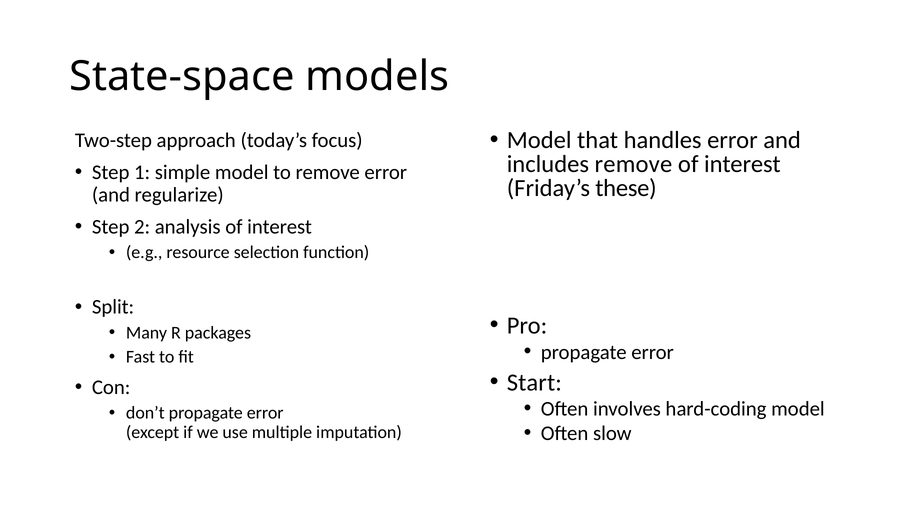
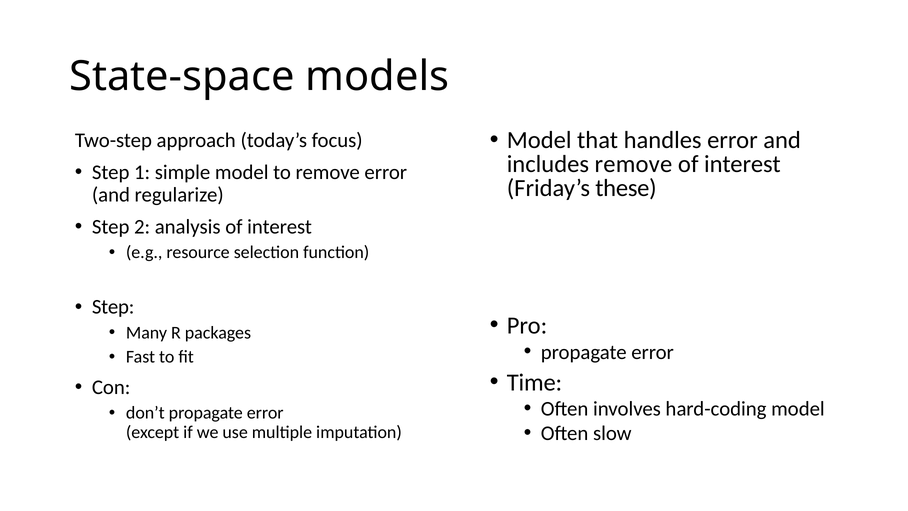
Split: Split -> Step (113, 307)
Start: Start -> Time (534, 382)
